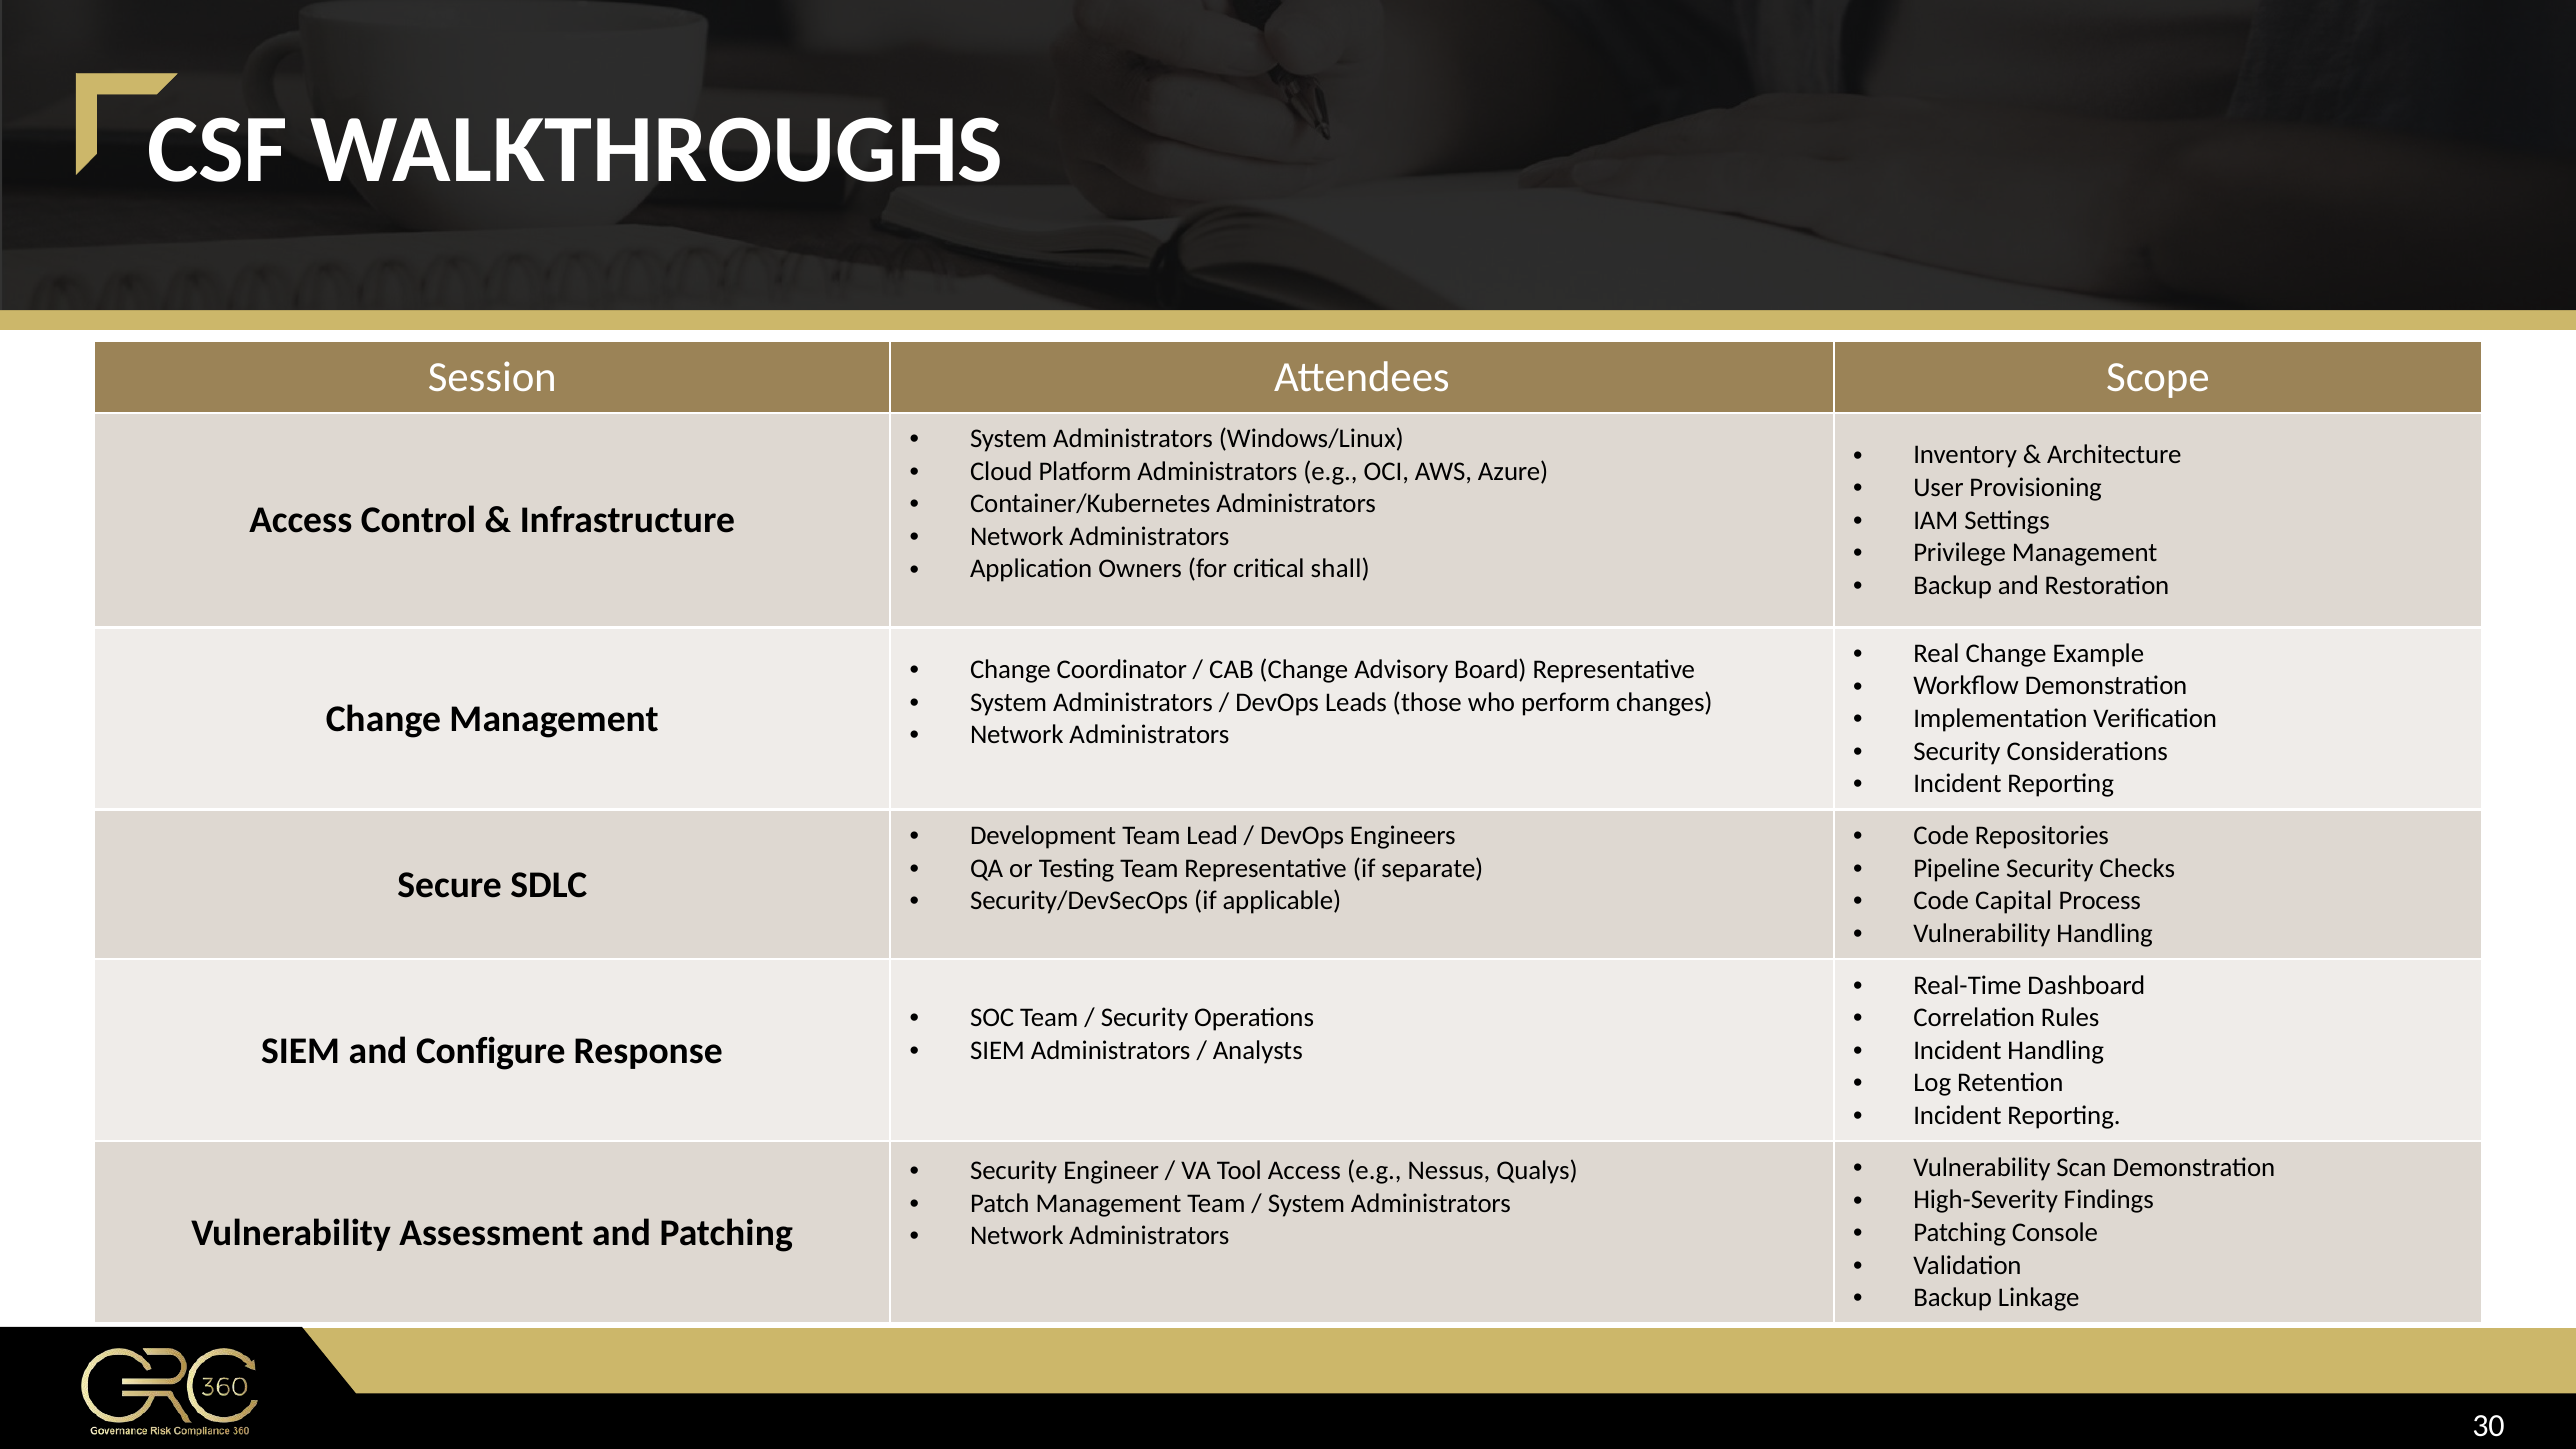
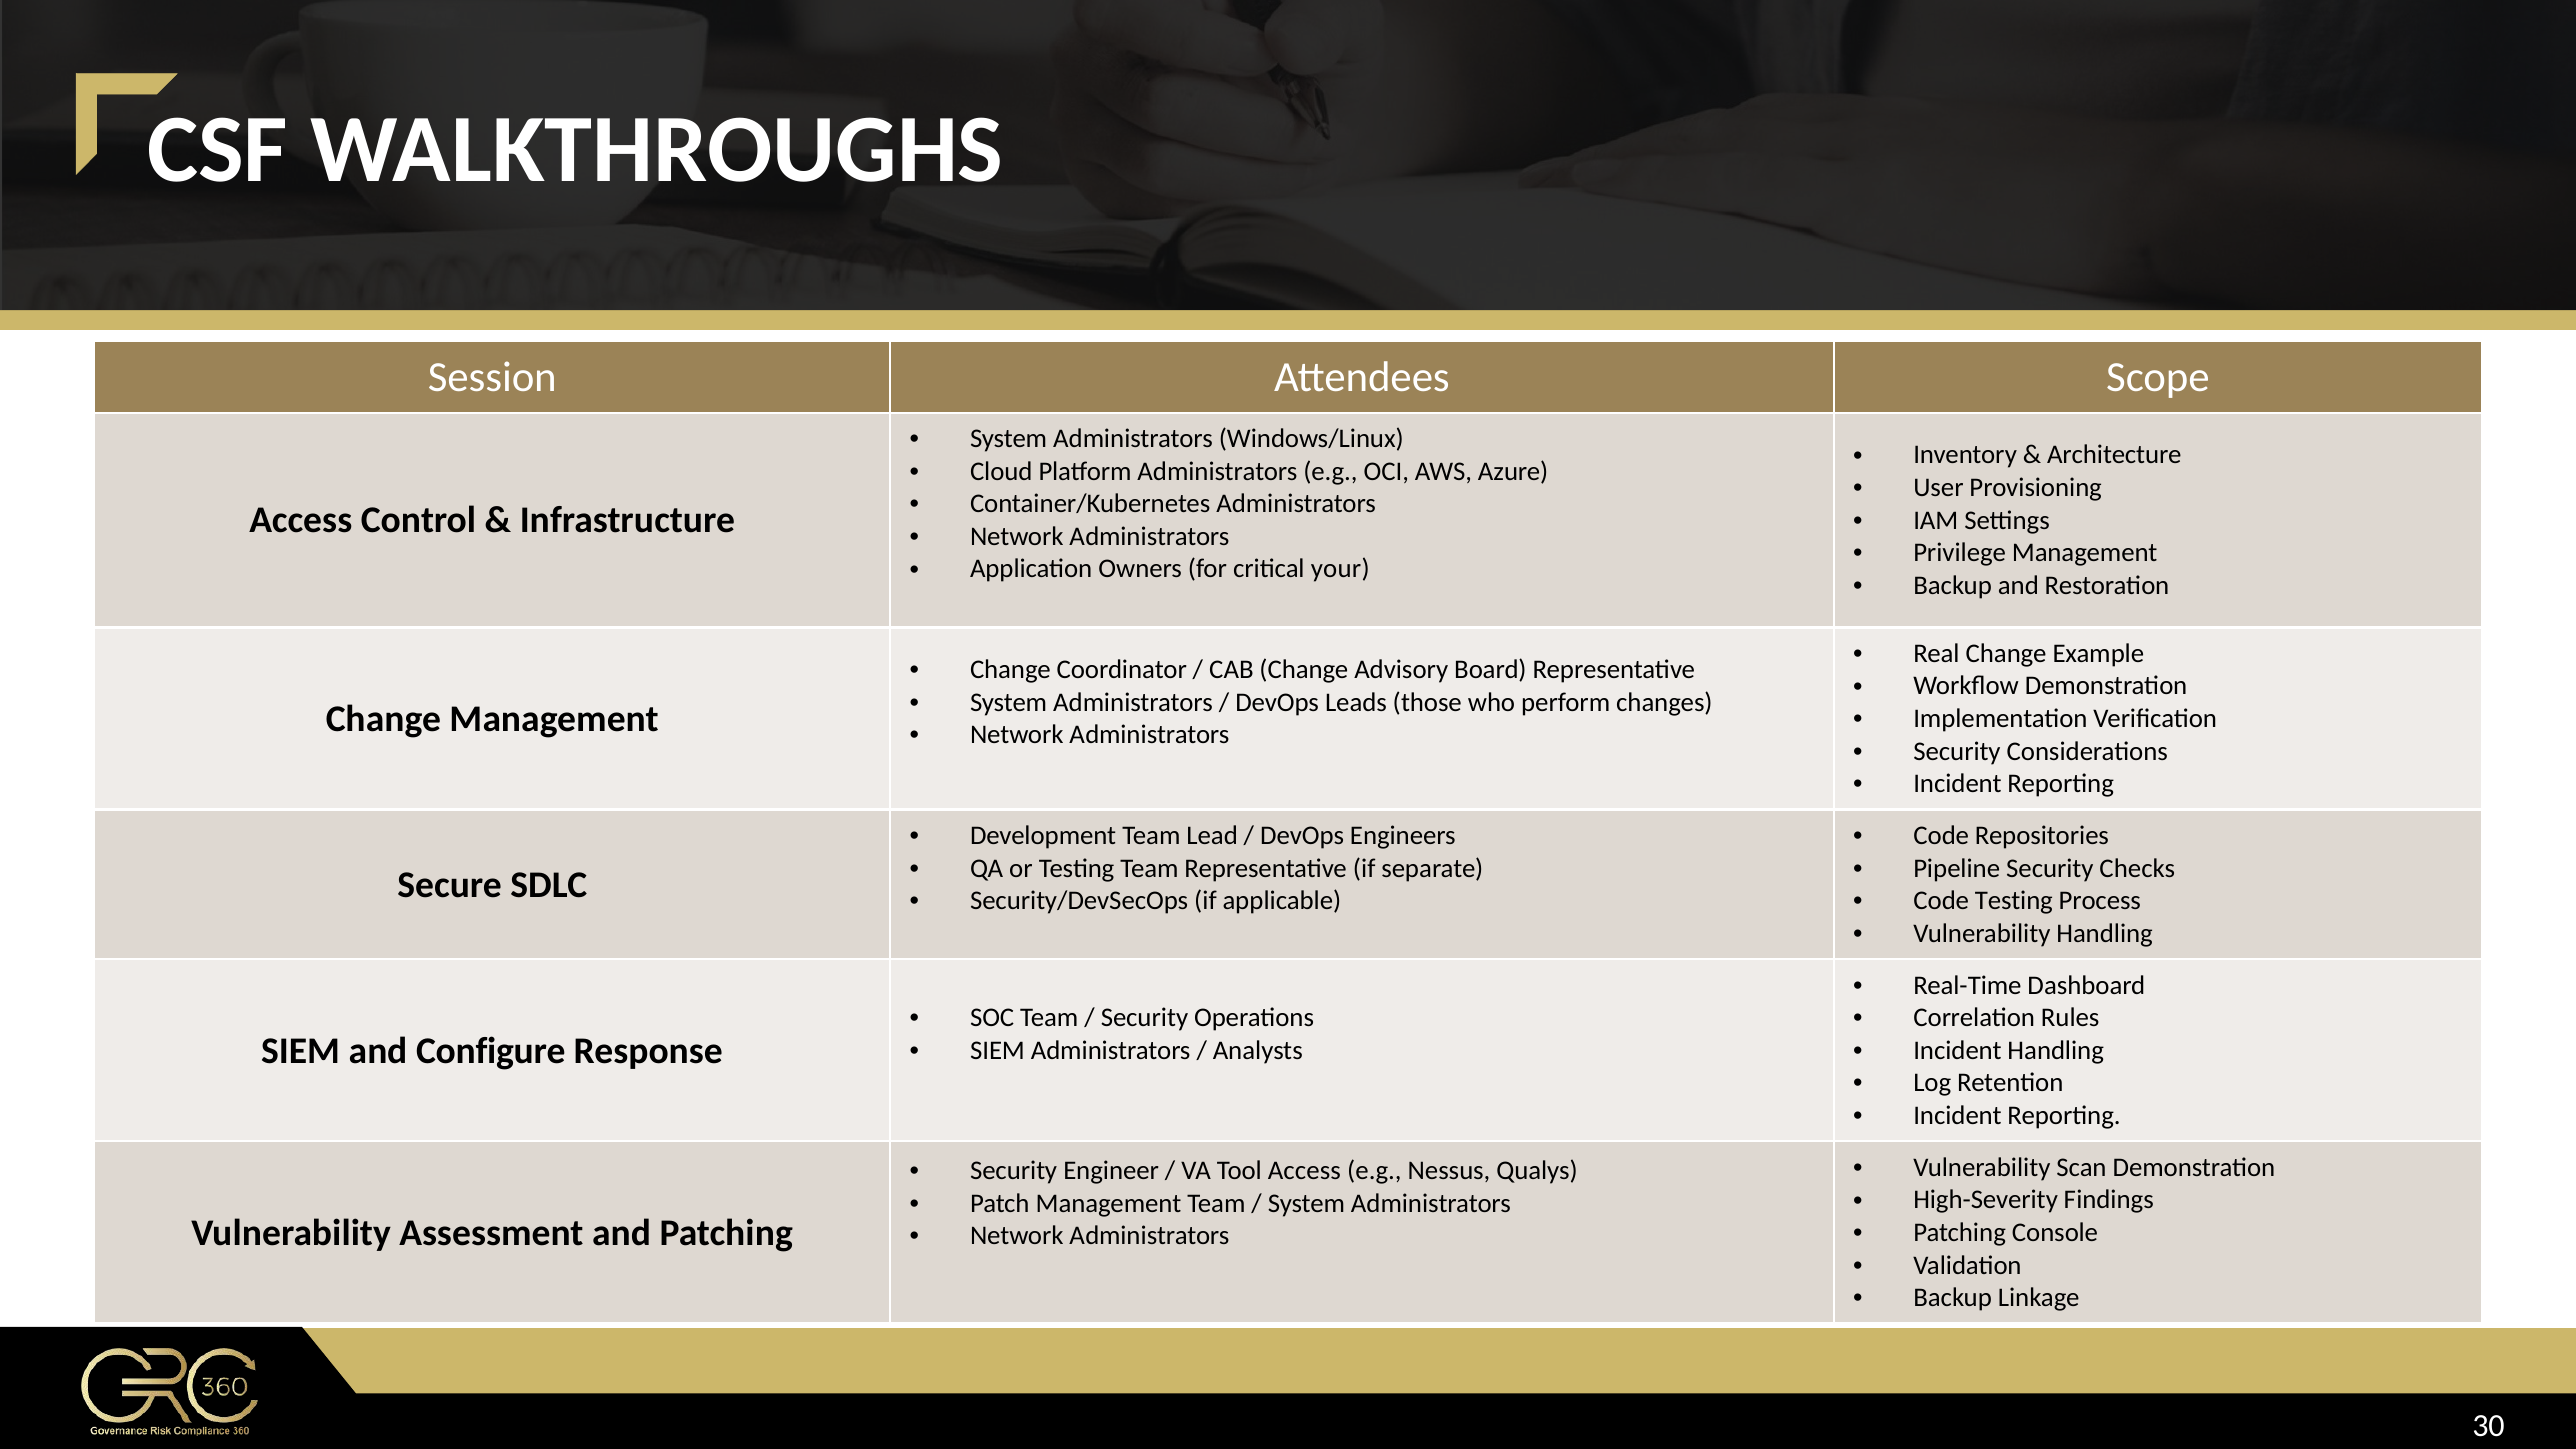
shall: shall -> your (1340, 569)
Code Capital: Capital -> Testing (2014, 901)
